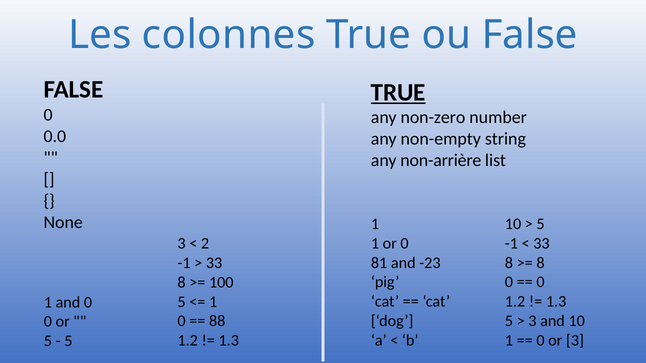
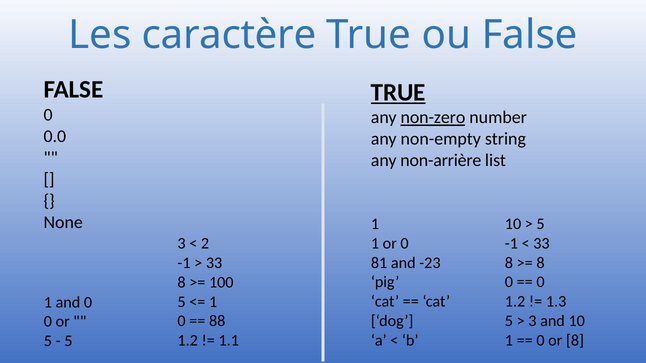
colonnes: colonnes -> caractère (229, 35)
non-zero underline: none -> present (433, 118)
or 3: 3 -> 8 (575, 341)
1.3: 1.3 -> 1.1 (229, 341)
